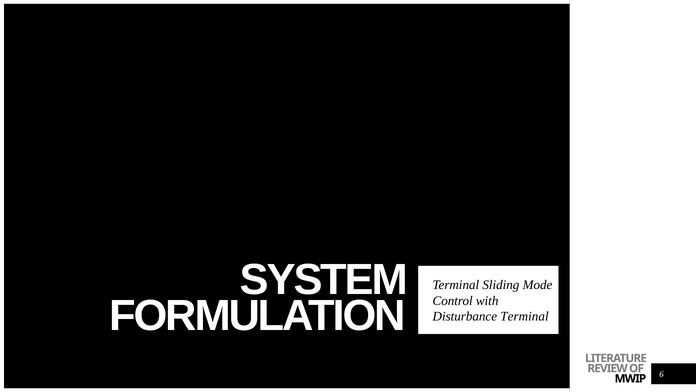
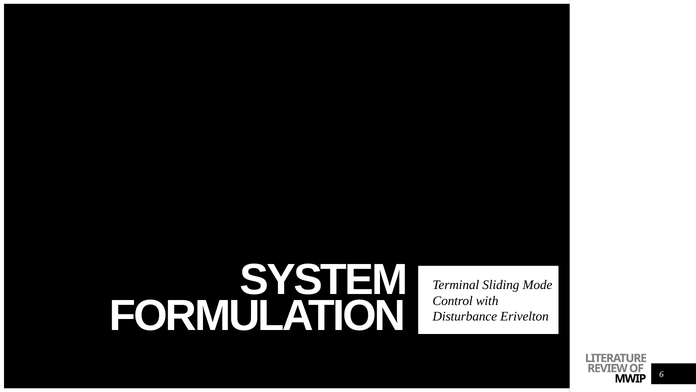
Disturbance Terminal: Terminal -> Erivelton (525, 316)
